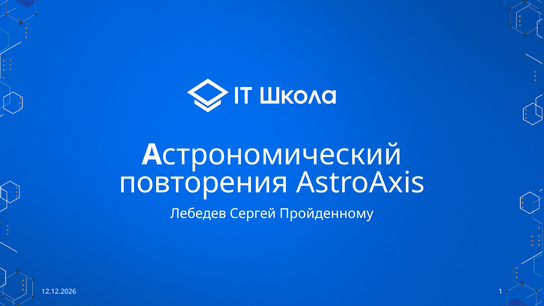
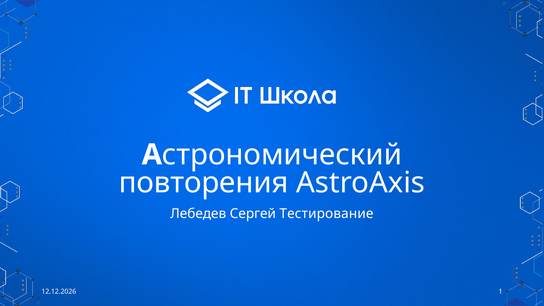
Пройденному: Пройденному -> Тестирование (326, 214)
